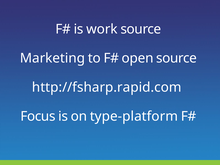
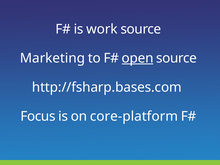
open underline: none -> present (138, 58)
http://fsharp.rapid.com: http://fsharp.rapid.com -> http://fsharp.bases.com (107, 87)
type-platform: type-platform -> core-platform (134, 116)
